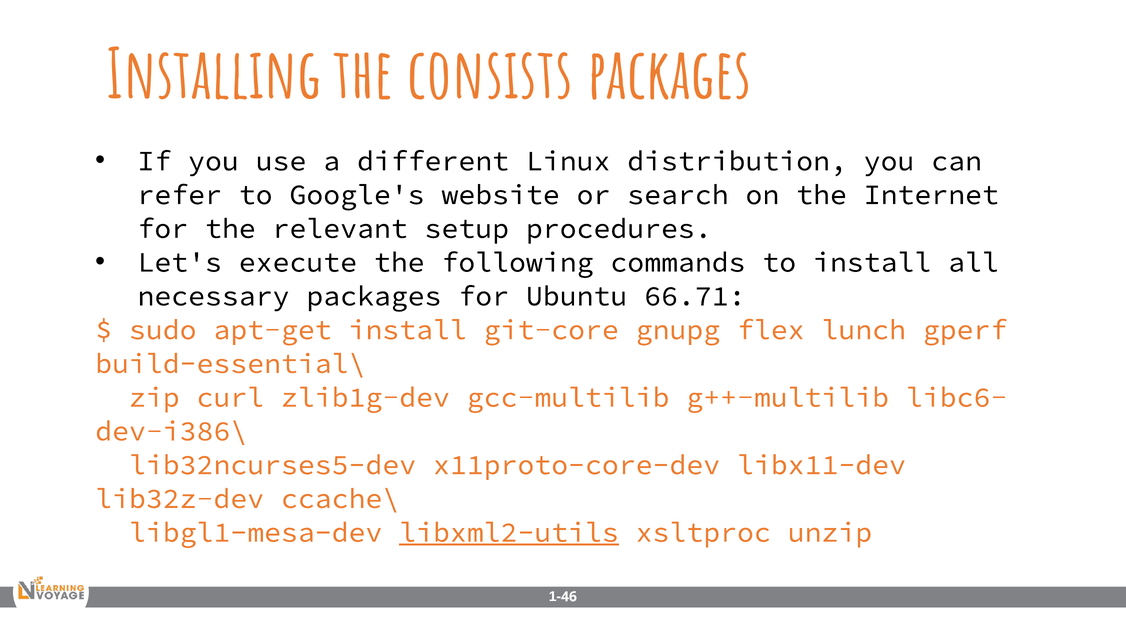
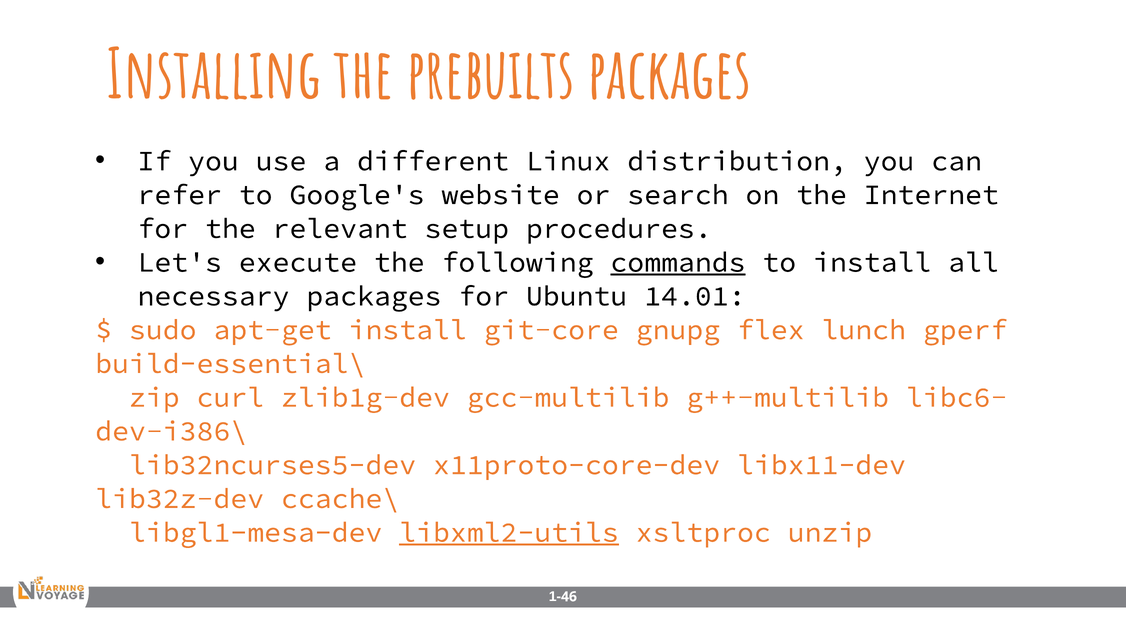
consists: consists -> prebuilts (491, 76)
commands underline: none -> present (678, 263)
66.71: 66.71 -> 14.01 (695, 296)
